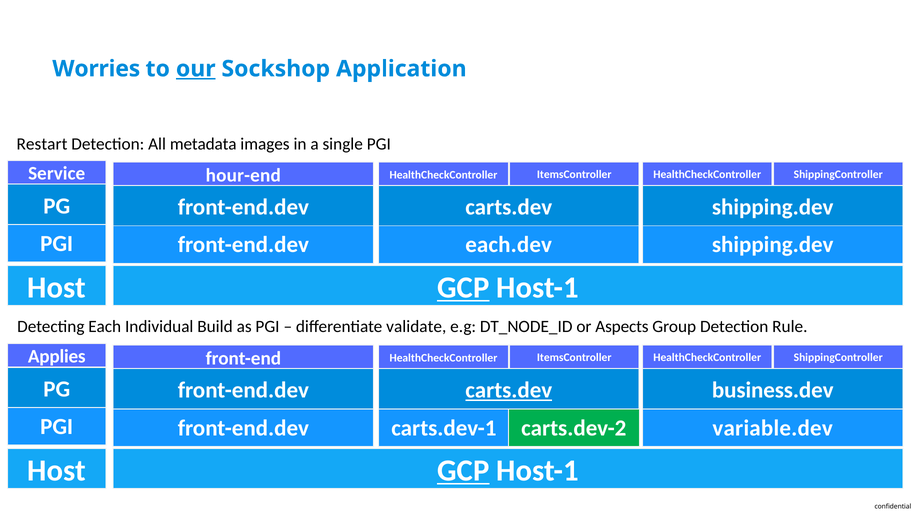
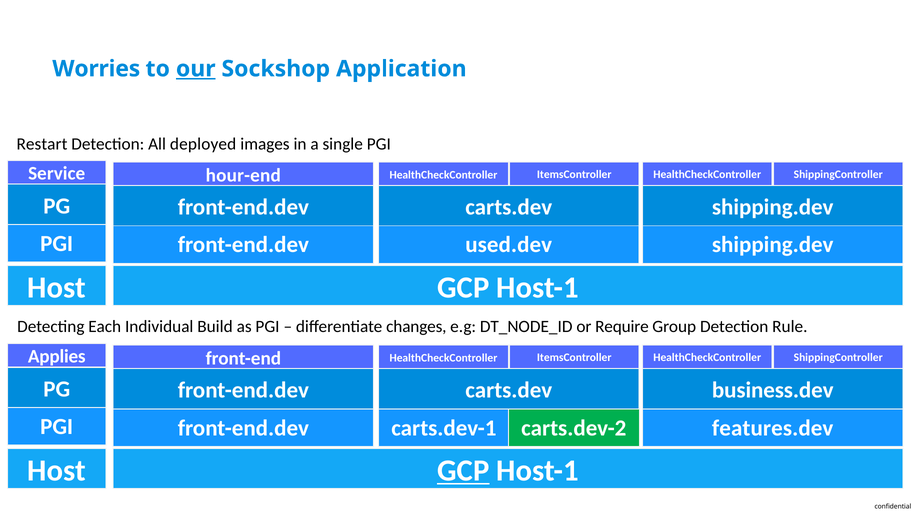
metadata: metadata -> deployed (203, 144)
each.dev: each.dev -> used.dev (509, 245)
GCP underline: present -> none (463, 288)
validate: validate -> changes (416, 327)
Aspects: Aspects -> Require (622, 327)
carts.dev underline: present -> none (509, 391)
variable.dev: variable.dev -> features.dev (773, 428)
